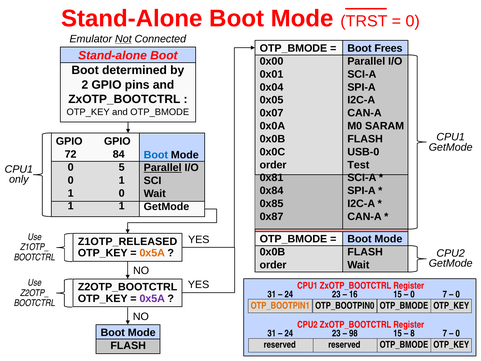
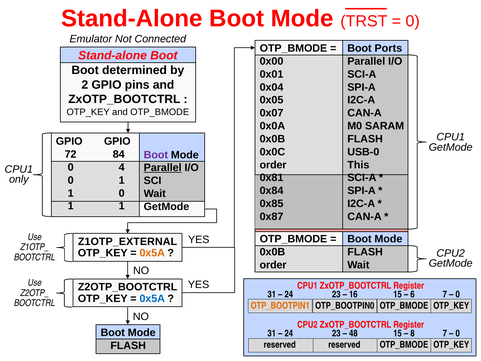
Not underline: present -> none (123, 39)
Frees: Frees -> Ports (388, 48)
Boot colour: blue -> purple (156, 155)
Test: Test -> This (358, 165)
5: 5 -> 4 (122, 167)
Z1OTP_RELEASED: Z1OTP_RELEASED -> Z1OTP_EXTERNAL (128, 241)
0: 0 -> 6 (412, 294)
0x5A colour: purple -> blue (152, 298)
98: 98 -> 48 (353, 333)
